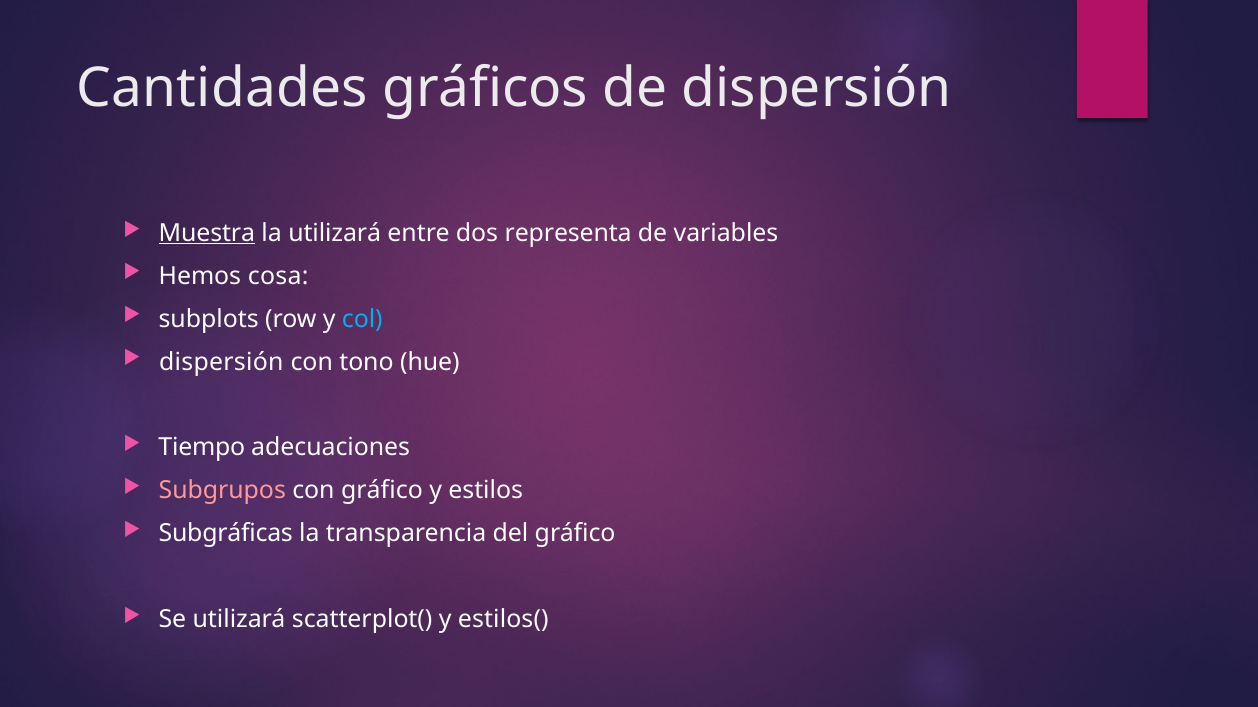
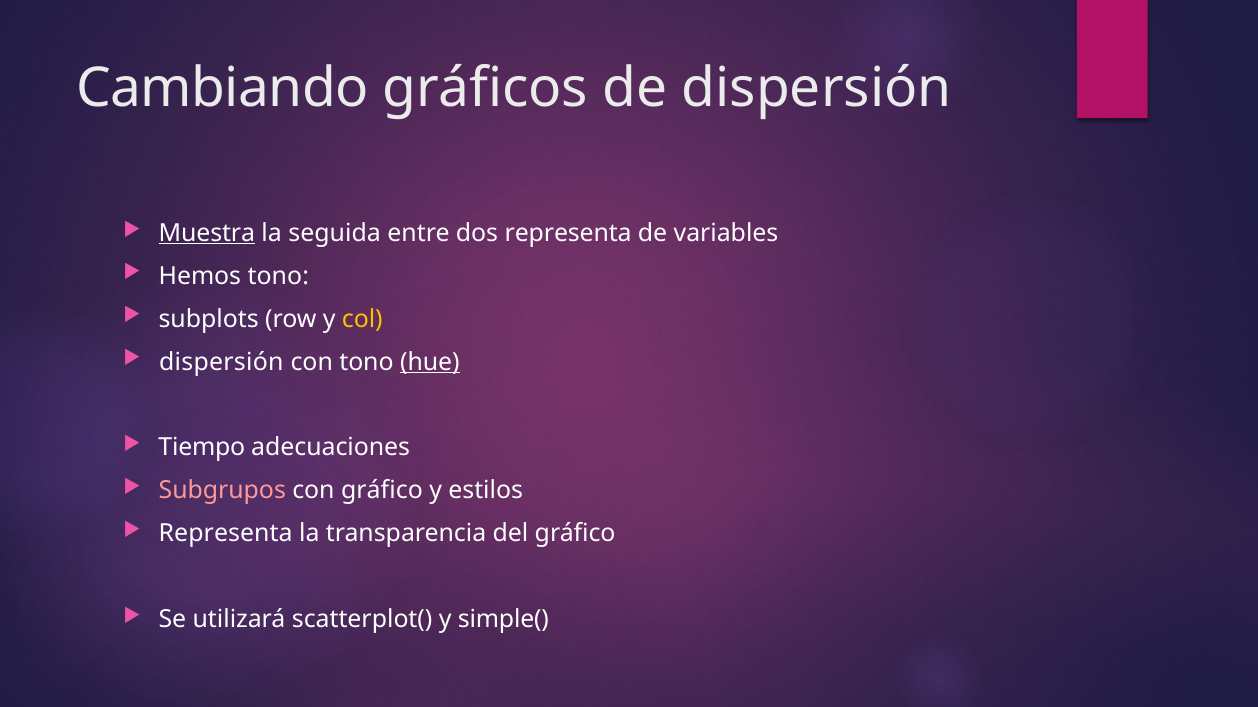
Cantidades: Cantidades -> Cambiando (223, 88)
la utilizará: utilizará -> seguida (335, 233)
Hemos cosa: cosa -> tono (278, 276)
col colour: light blue -> yellow (362, 319)
hue underline: none -> present (430, 362)
Subgráficas: Subgráficas -> Representa (226, 534)
estilos(: estilos( -> simple( (503, 620)
